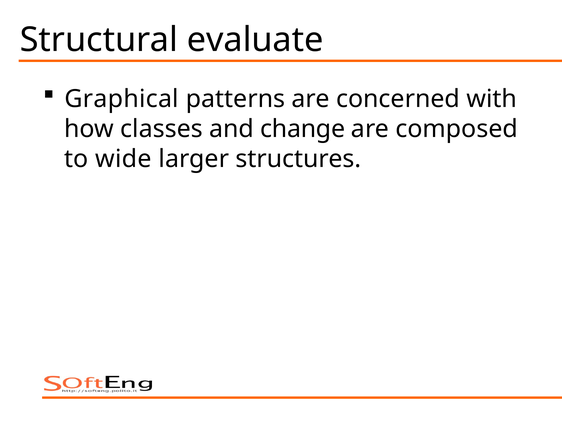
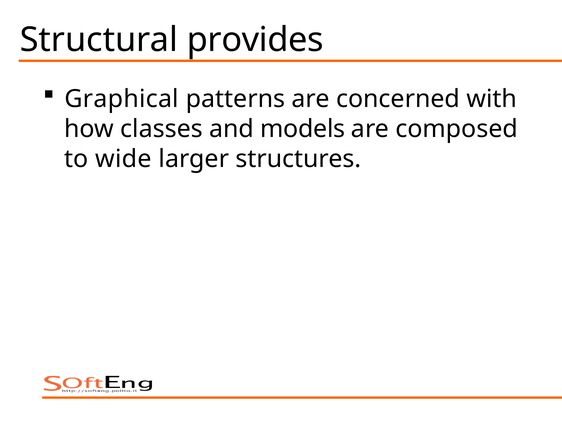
evaluate: evaluate -> provides (255, 40)
change: change -> models (303, 129)
